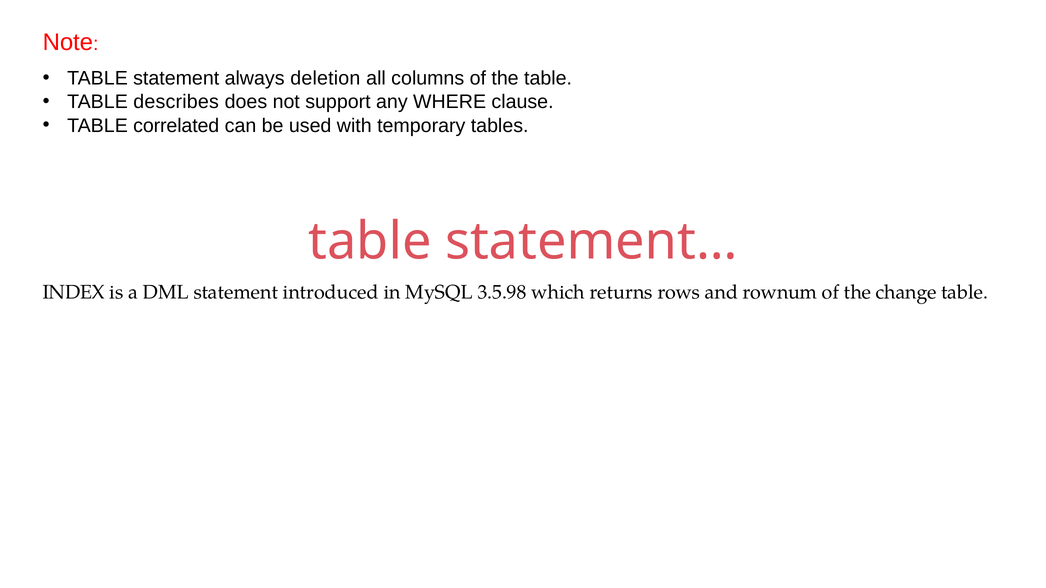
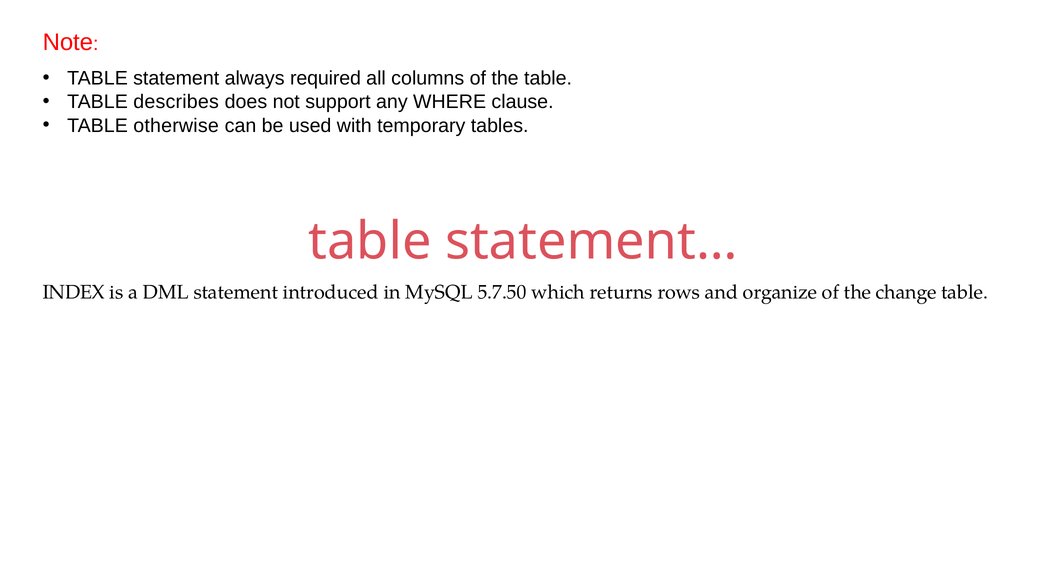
deletion: deletion -> required (326, 79)
correlated: correlated -> otherwise (176, 126)
3.5.98: 3.5.98 -> 5.7.50 (502, 293)
rownum: rownum -> organize (780, 293)
